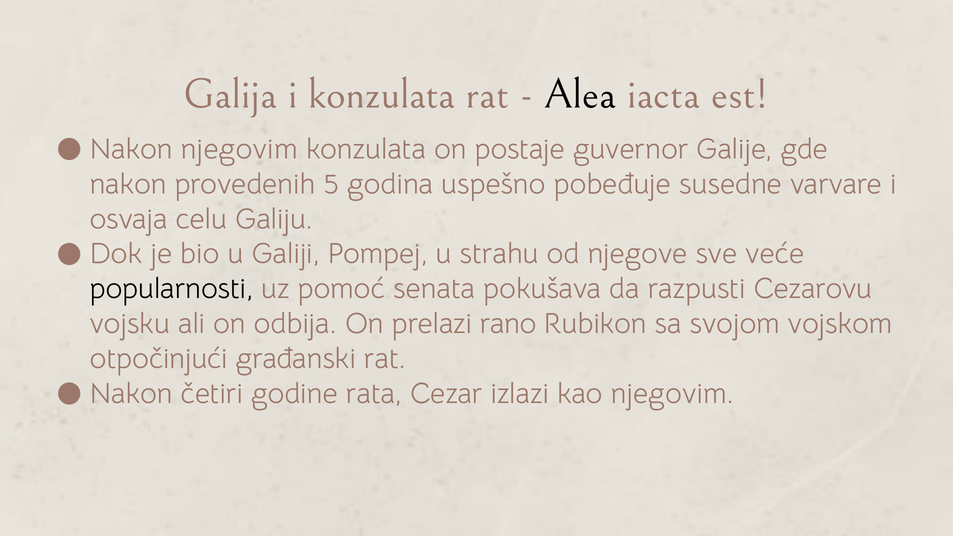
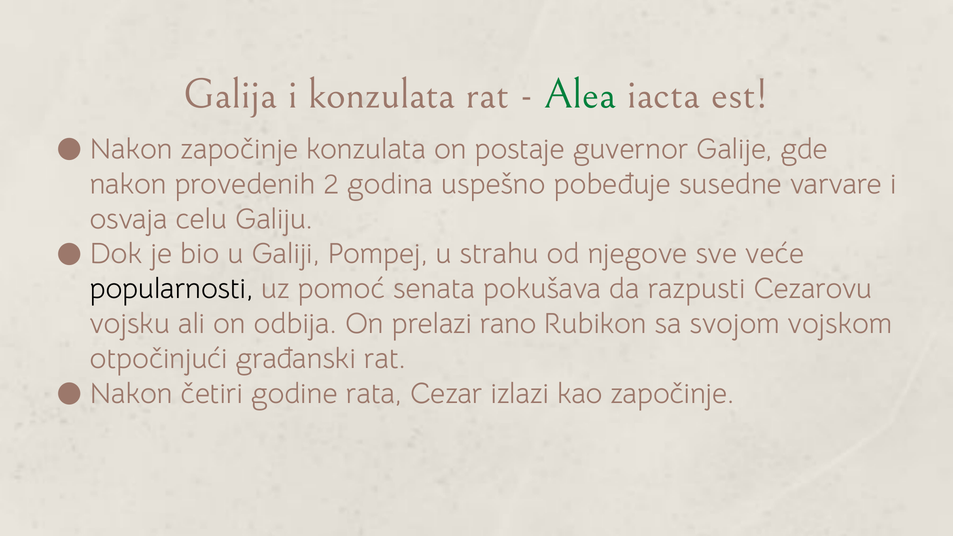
Alea colour: black -> green (580, 94)
Nakon njegovim: njegovim -> započinje (239, 149)
5: 5 -> 2 (331, 184)
kao njegovim: njegovim -> započinje (672, 394)
